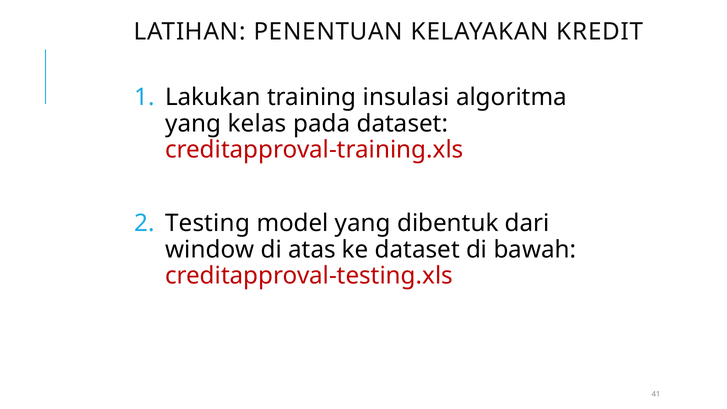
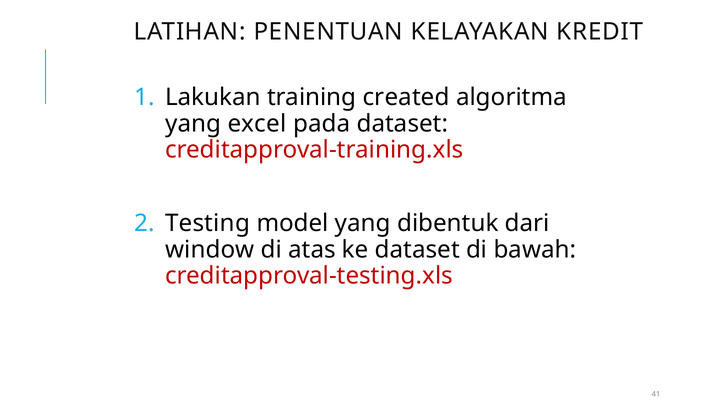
insulasi: insulasi -> created (406, 97)
kelas: kelas -> excel (257, 124)
